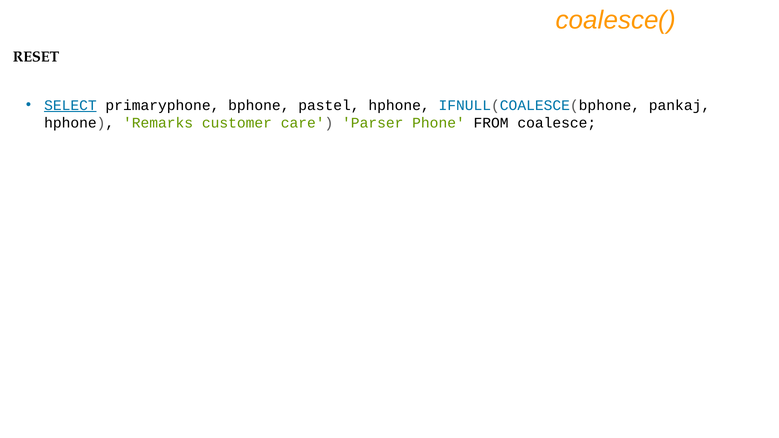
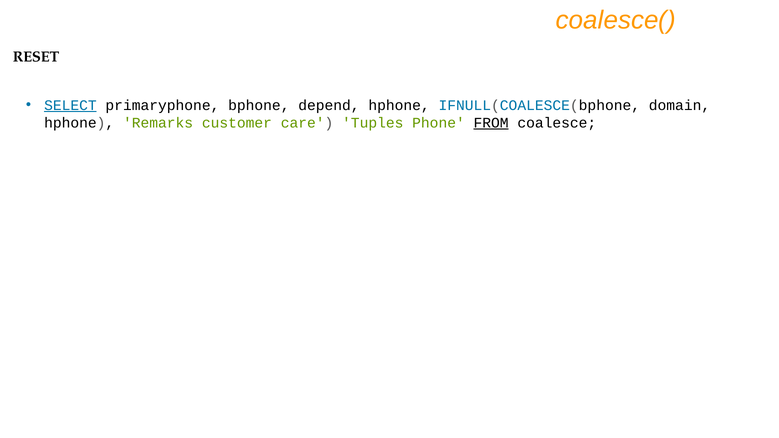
pastel: pastel -> depend (329, 105)
pankaj: pankaj -> domain (680, 105)
Parser: Parser -> Tuples (373, 123)
FROM underline: none -> present (491, 123)
